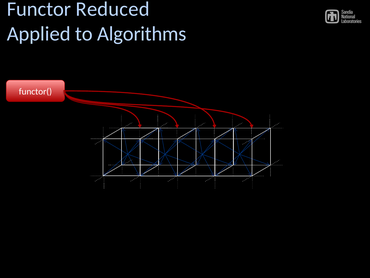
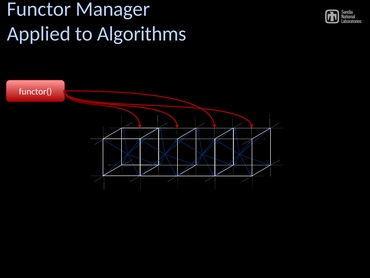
Reduced: Reduced -> Manager (113, 9)
